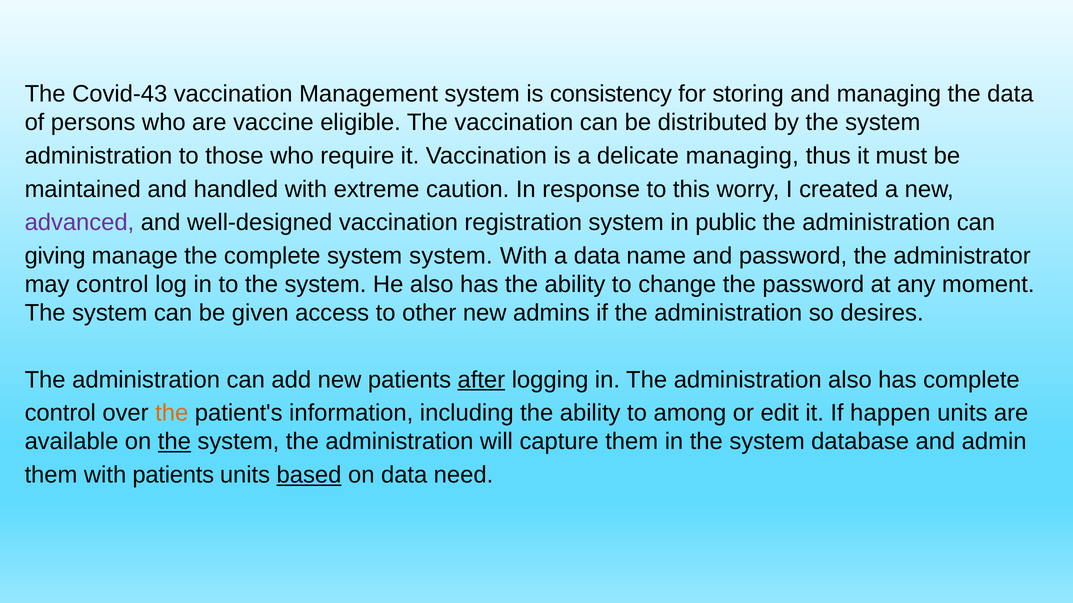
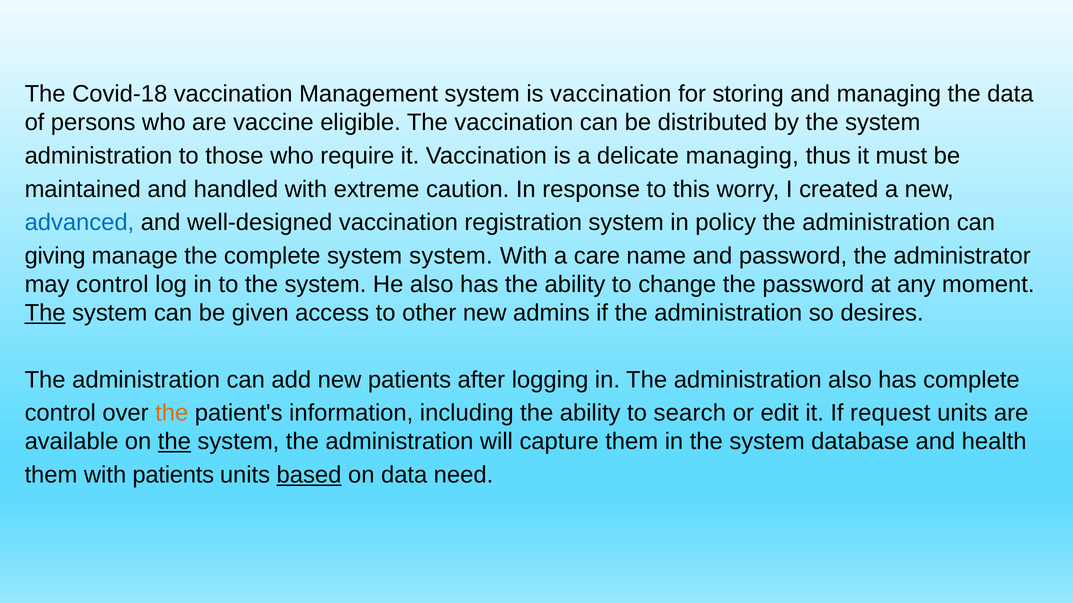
Covid-43: Covid-43 -> Covid-18 (120, 94)
is consistency: consistency -> vaccination (611, 94)
advanced colour: purple -> blue (79, 223)
public: public -> policy (726, 223)
a data: data -> care (597, 256)
The underline: none -> present (45, 313)
after underline: present -> none (481, 380)
among: among -> search (690, 413)
happen: happen -> request (890, 413)
admin: admin -> health (994, 442)
